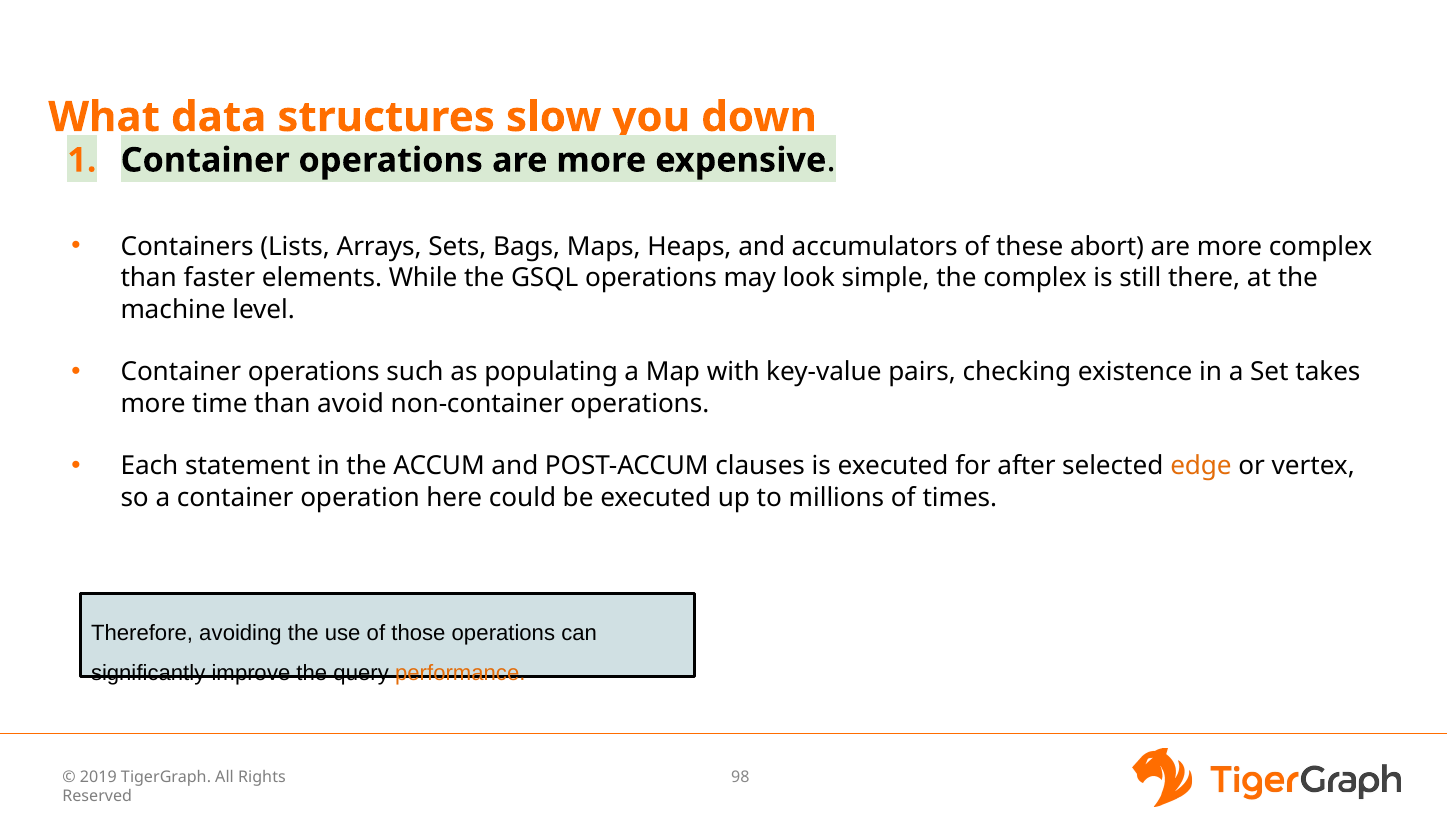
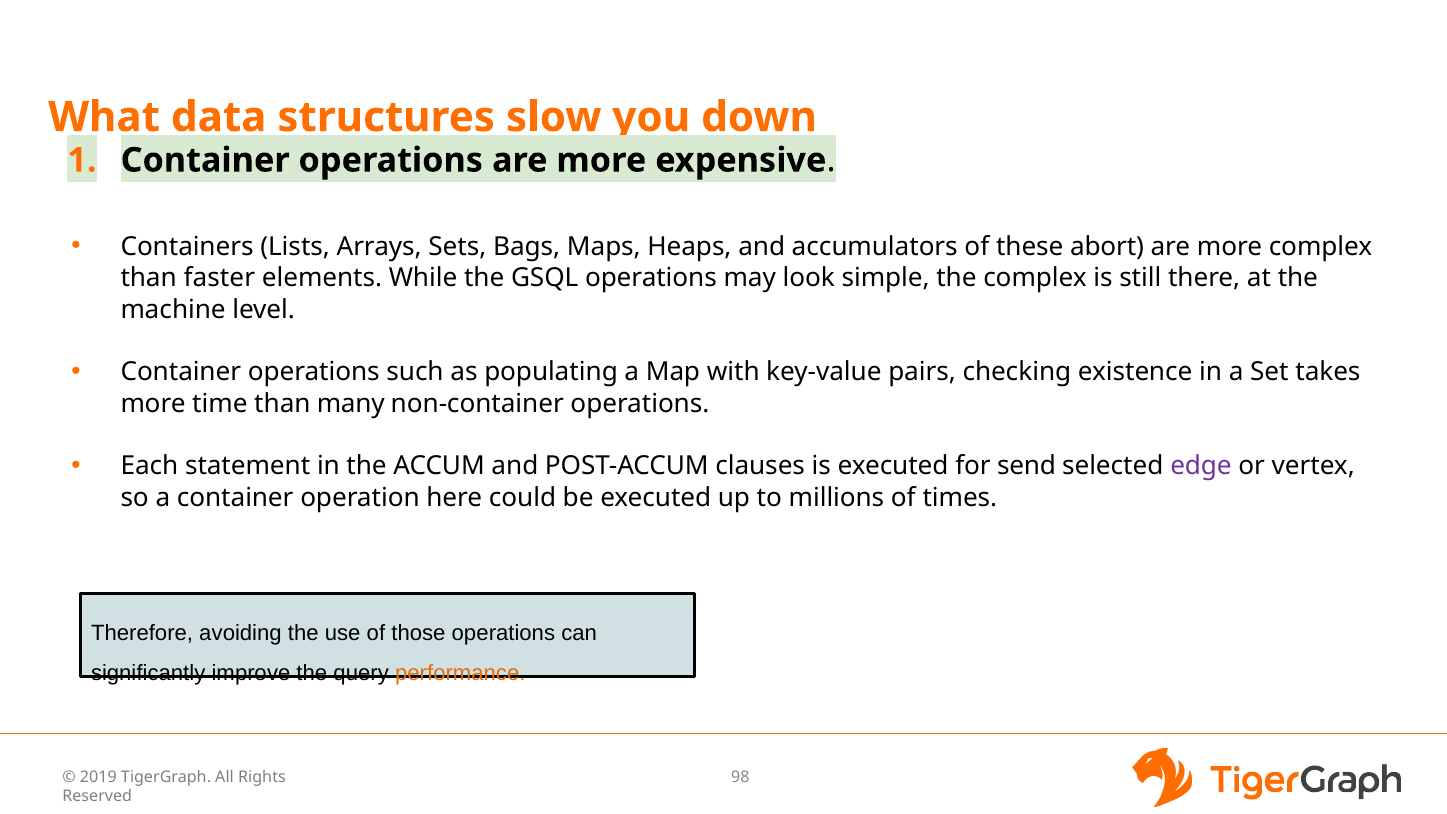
avoid: avoid -> many (351, 404)
after: after -> send (1027, 466)
edge colour: orange -> purple (1201, 466)
